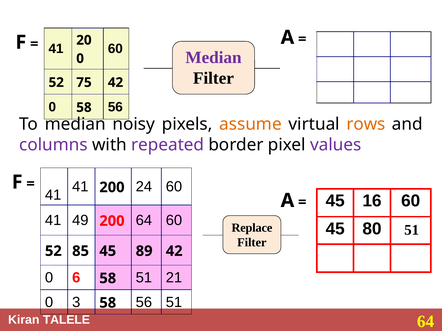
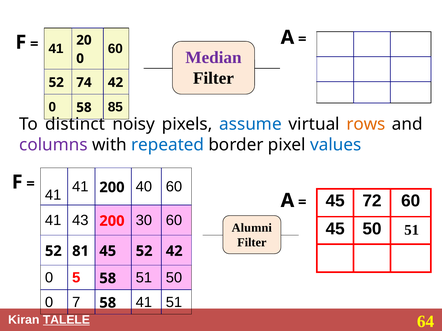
75: 75 -> 74 (84, 83)
0 58 56: 56 -> 85 (115, 107)
To median: median -> distinct (75, 124)
assume colour: orange -> blue (251, 124)
repeated colour: purple -> blue (168, 145)
values colour: purple -> blue (336, 145)
24: 24 -> 40 (144, 187)
16: 16 -> 72 (372, 201)
49: 49 -> 43 (80, 221)
200 64: 64 -> 30 (144, 221)
45 80: 80 -> 50 (372, 229)
Replace: Replace -> Alumni (252, 228)
85: 85 -> 81 (81, 251)
45 89: 89 -> 52 (144, 251)
6: 6 -> 5 (76, 278)
51 21: 21 -> 50 (174, 278)
3: 3 -> 7 (76, 303)
56: 56 -> 41 (144, 303)
TALELE underline: none -> present (66, 320)
